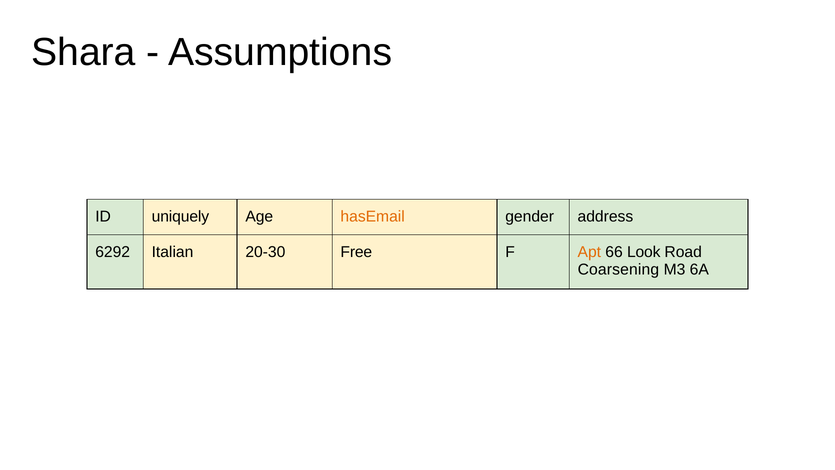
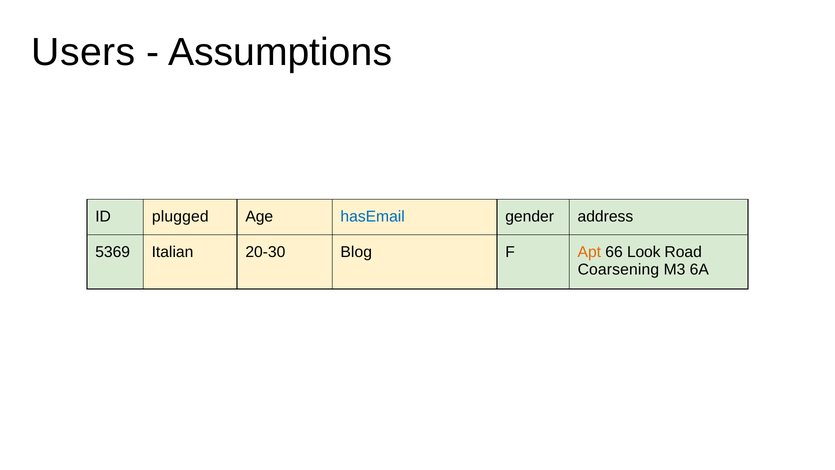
Shara: Shara -> Users (83, 52)
uniquely: uniquely -> plugged (180, 216)
hasEmail colour: orange -> blue (373, 216)
6292: 6292 -> 5369 (113, 252)
Free: Free -> Blog (356, 252)
